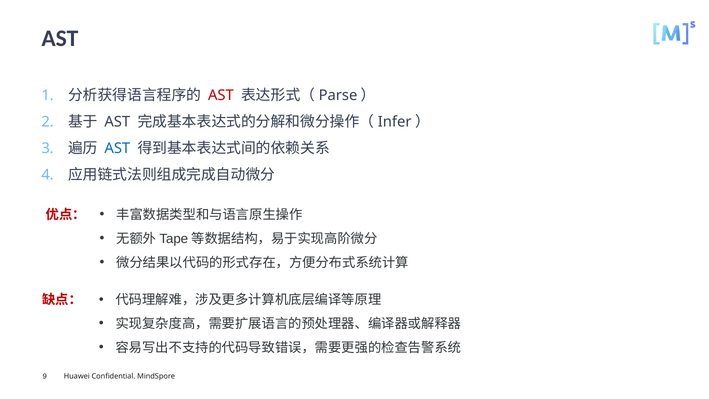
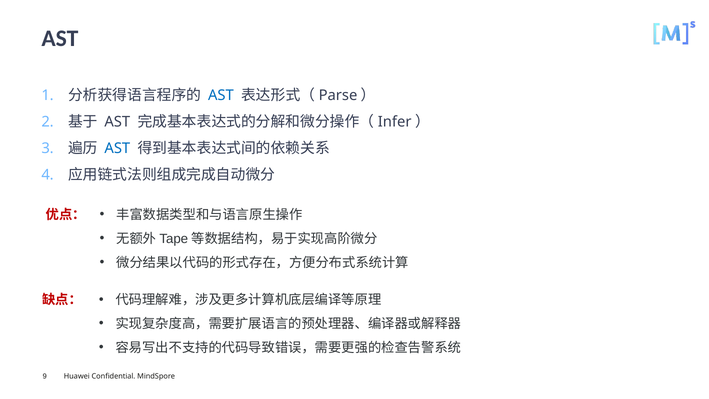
AST colour: red -> blue (221, 95)
